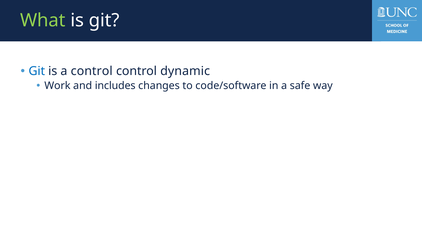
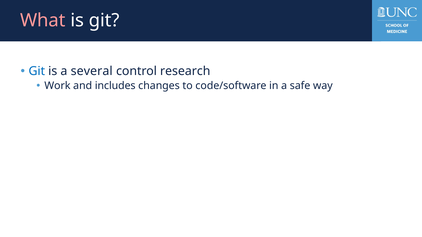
What colour: light green -> pink (43, 20)
a control: control -> several (92, 71)
dynamic: dynamic -> research (185, 71)
